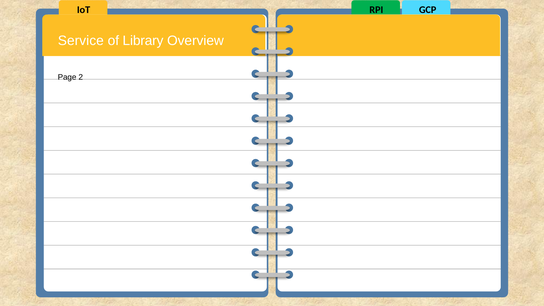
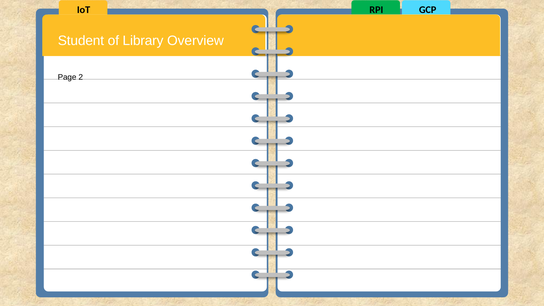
Service: Service -> Student (81, 41)
